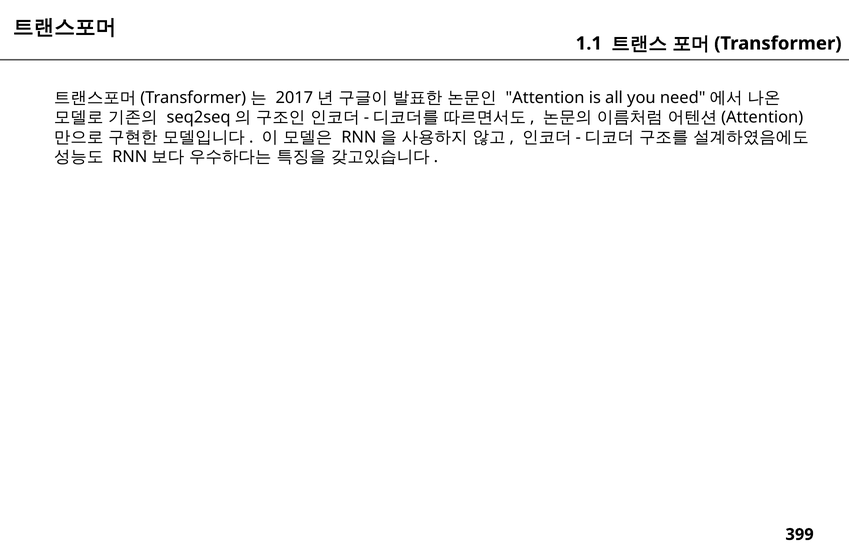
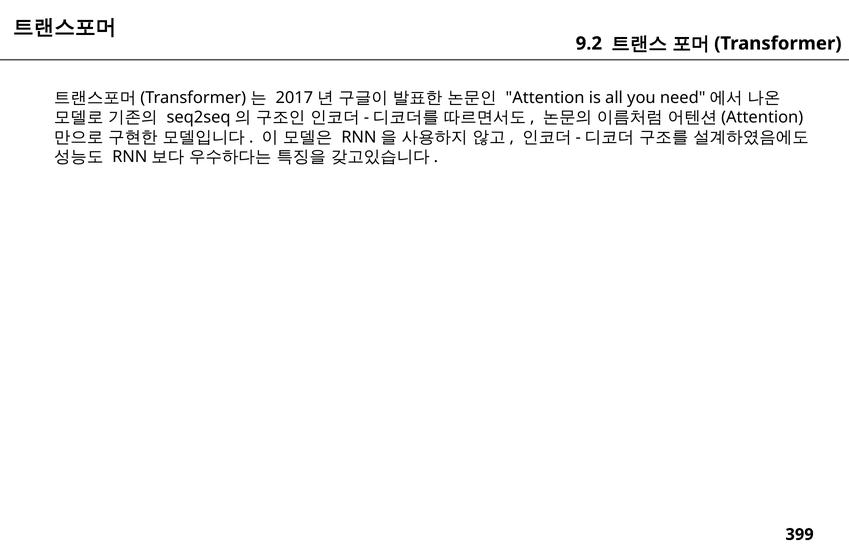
1.1: 1.1 -> 9.2 (589, 44)
